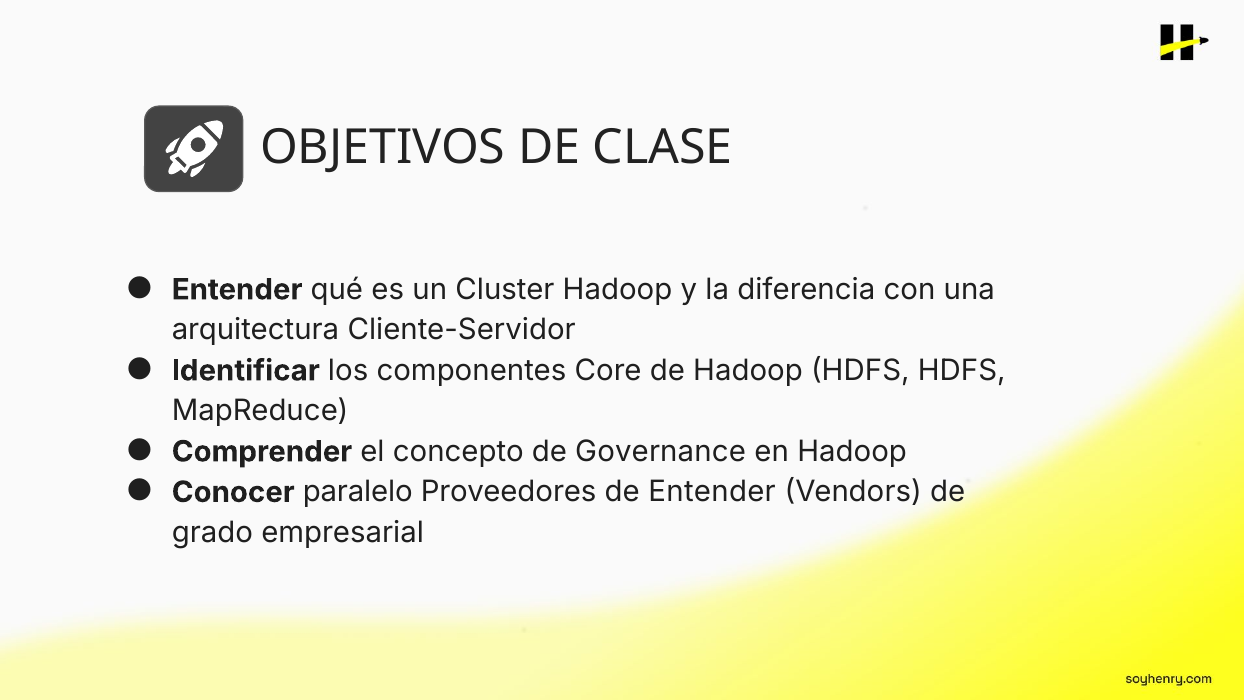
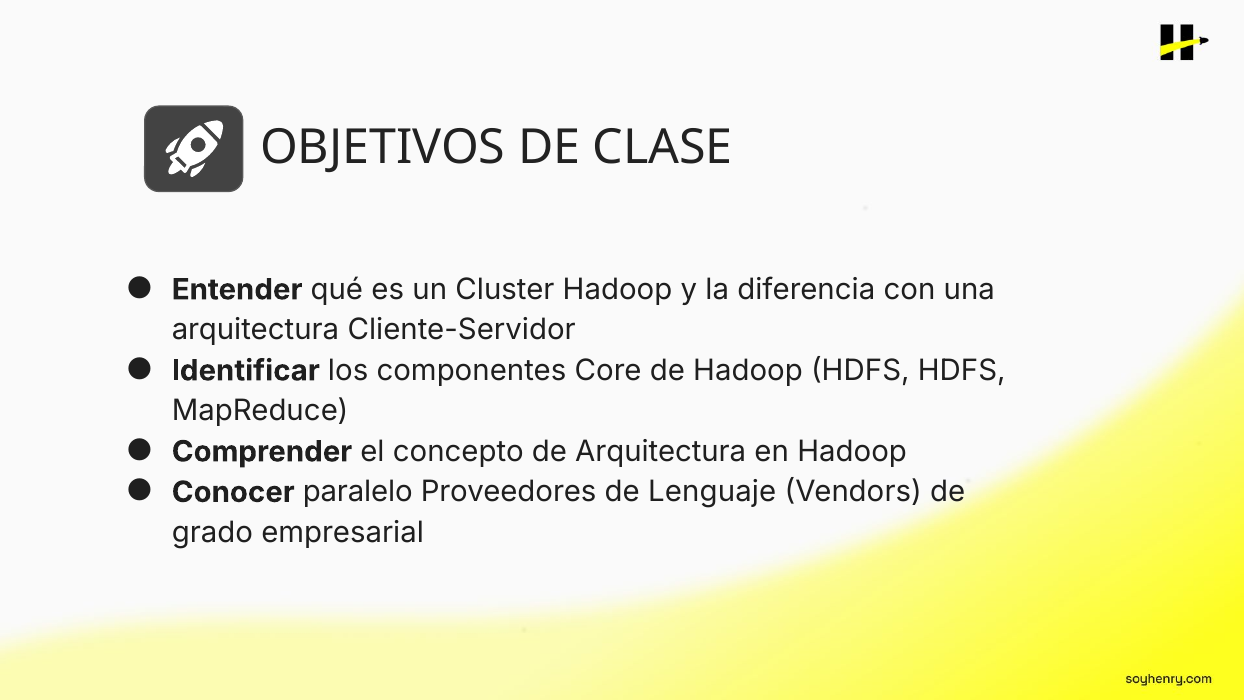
de Governance: Governance -> Arquitectura (661, 452)
de Entender: Entender -> Lenguaje (712, 492)
